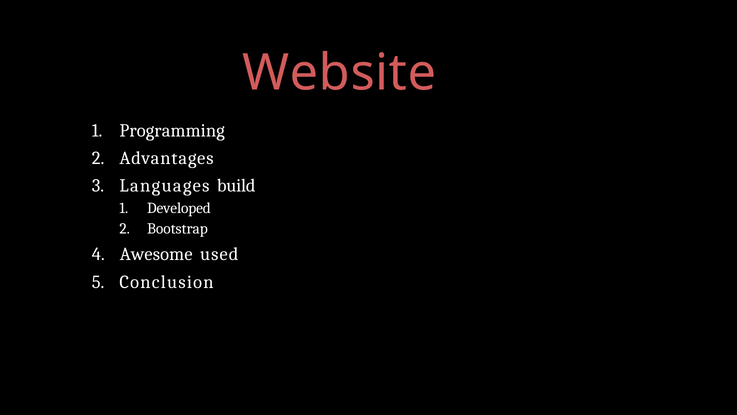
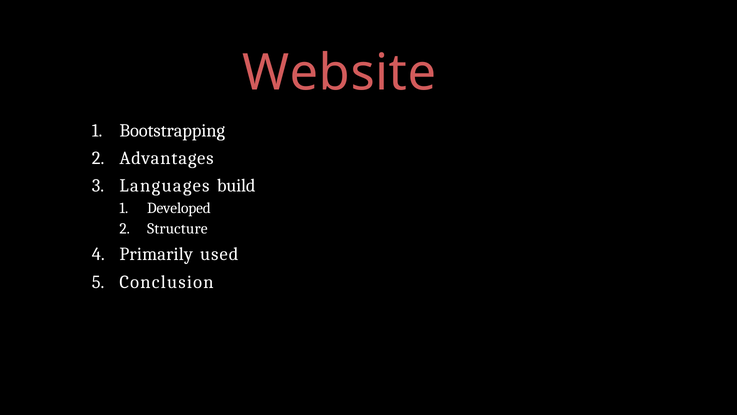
Programming: Programming -> Bootstrapping (172, 131)
Bootstrap: Bootstrap -> Structure (177, 228)
Awesome: Awesome -> Primarily (156, 254)
